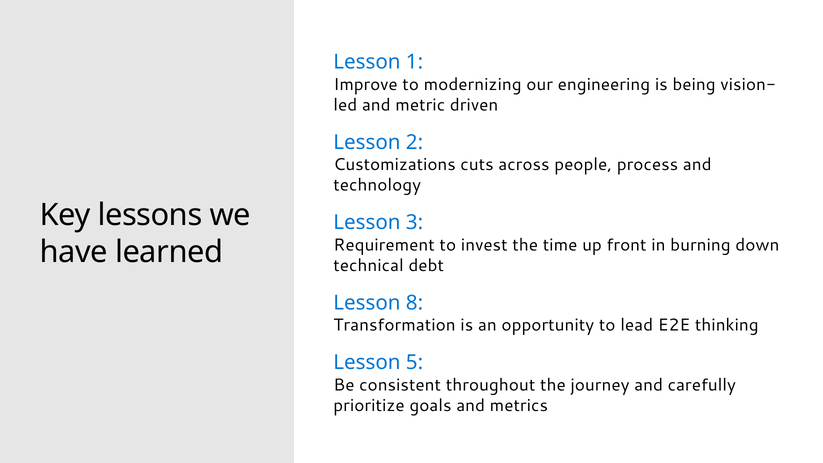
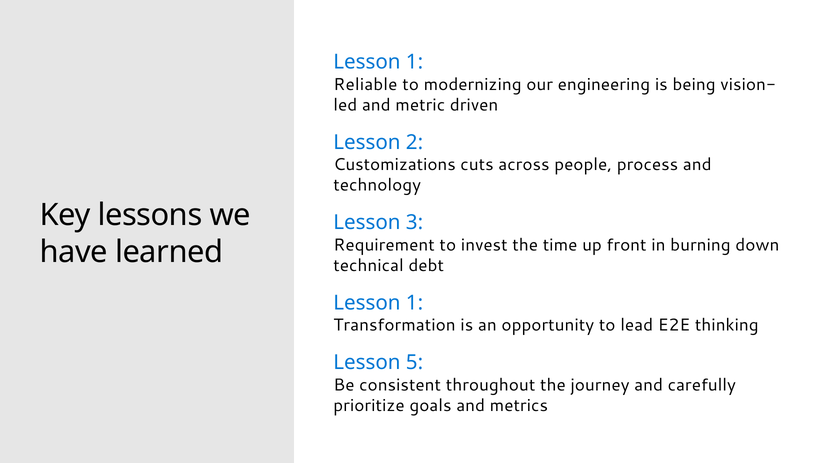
Improve: Improve -> Reliable (365, 84)
8: 8 -> 1 (415, 303)
